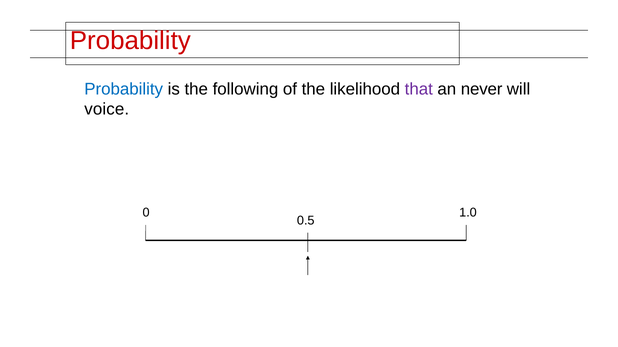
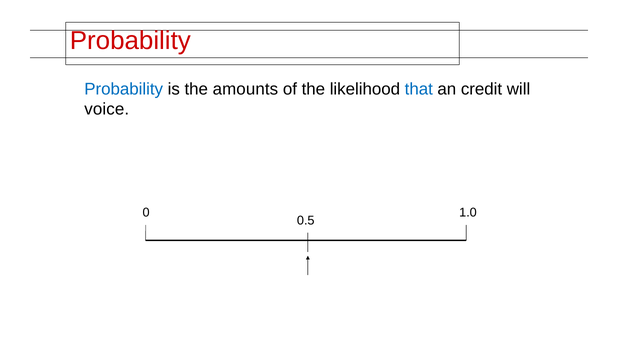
following: following -> amounts (245, 89)
that colour: purple -> blue (419, 89)
never: never -> credit (482, 89)
